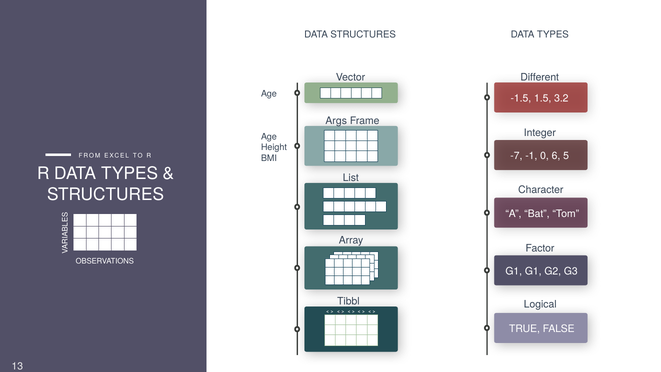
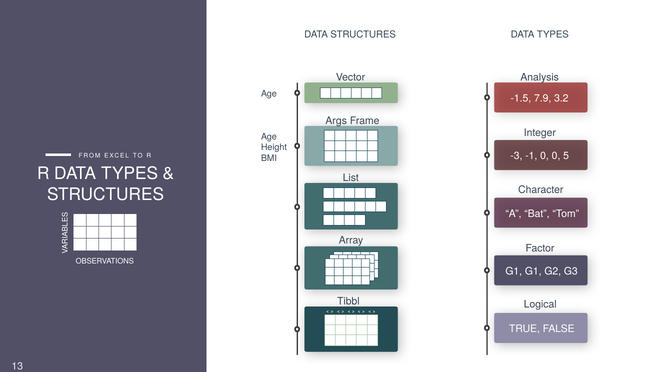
Different: Different -> Analysis (540, 77)
1.5: 1.5 -> 7.9 (543, 98)
-7: -7 -> -3 (516, 156)
0 6: 6 -> 0 (556, 156)
